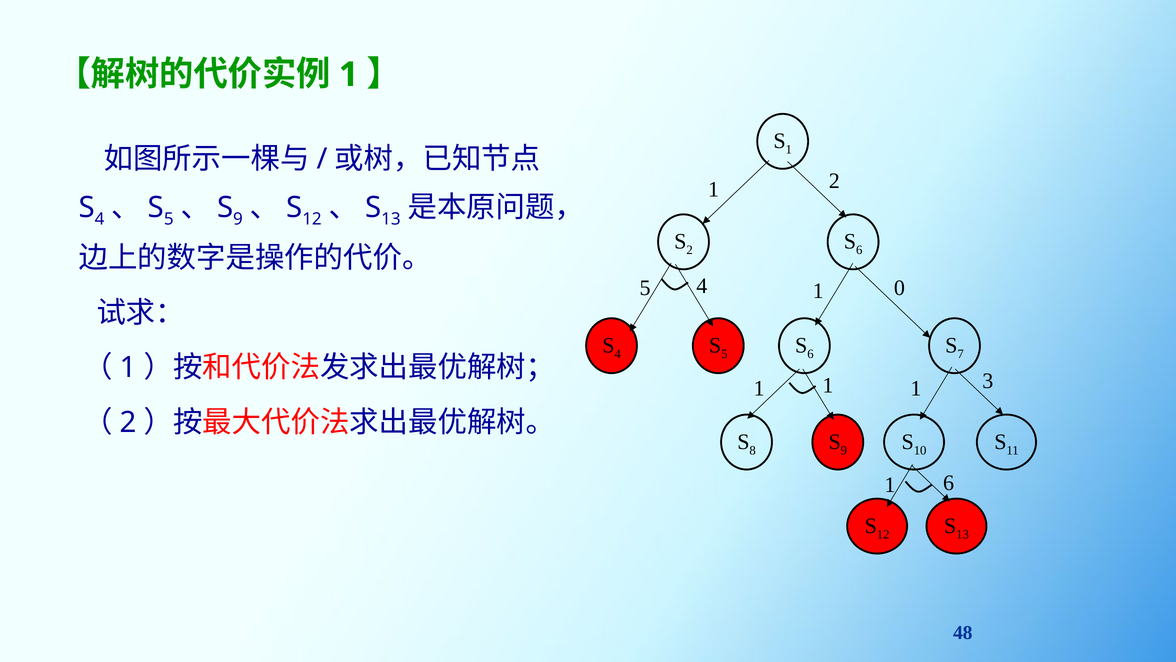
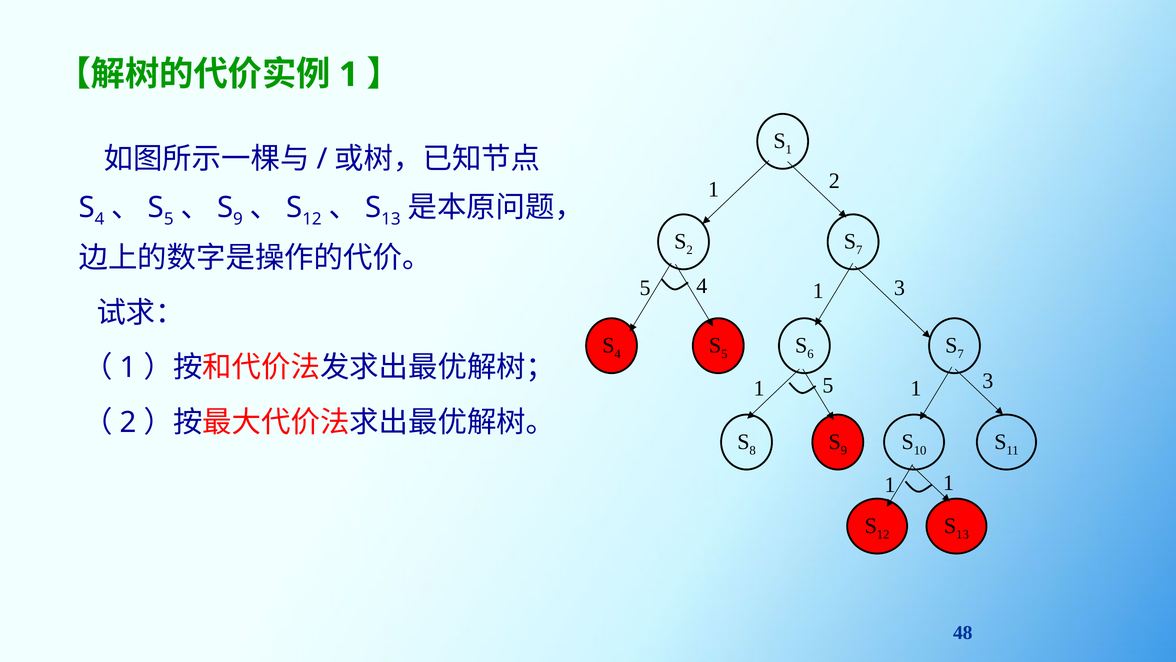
6: 6 -> 7 (859, 250)
4 1 0: 0 -> 3 (899, 288)
1: 1 -> 5 (828, 385)
1 6: 6 -> 1 (949, 483)
